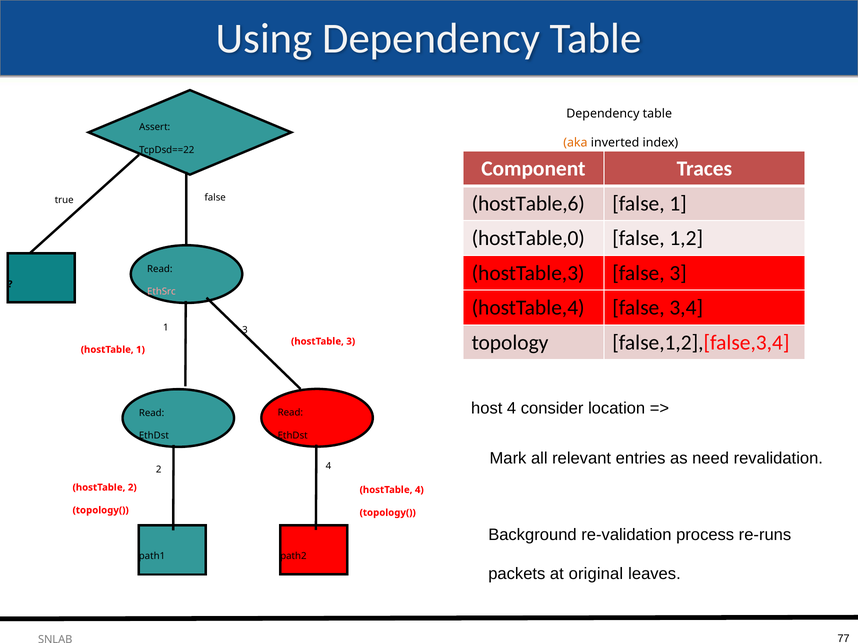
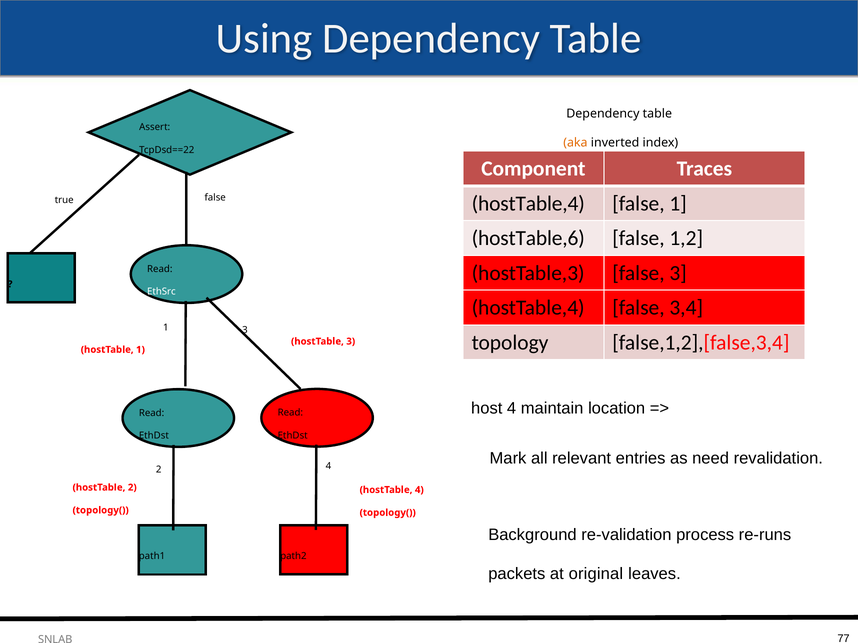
hostTable,6: hostTable,6 -> hostTable,4 (528, 204)
hostTable,0: hostTable,0 -> hostTable,6 (528, 238)
EthSrc colour: pink -> white (161, 292)
consider: consider -> maintain (552, 409)
